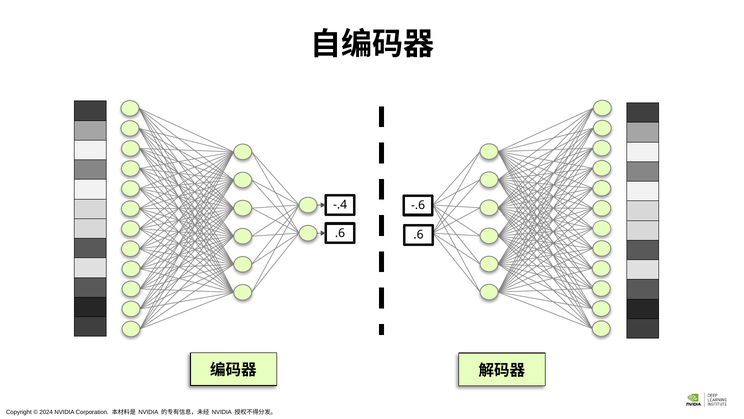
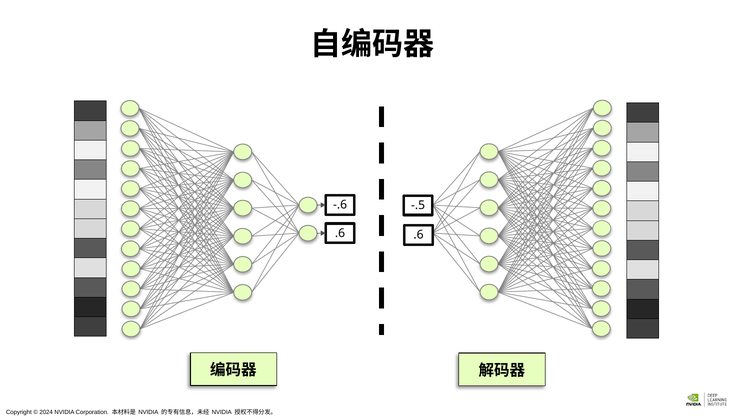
-.4: -.4 -> -.6 (340, 205)
-.6: -.6 -> -.5 (418, 205)
